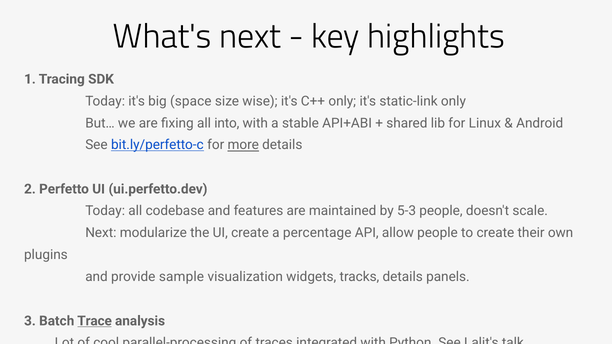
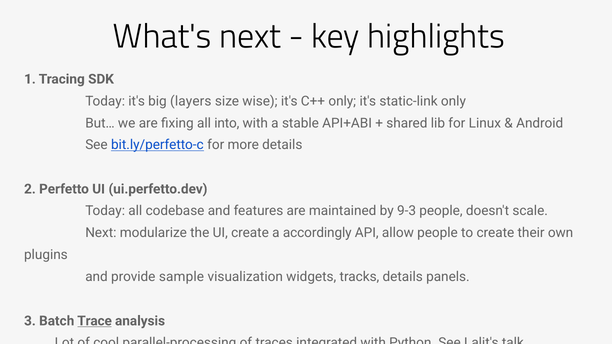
space: space -> layers (191, 101)
more underline: present -> none (243, 145)
5-3: 5-3 -> 9-3 (407, 211)
percentage: percentage -> accordingly (317, 233)
